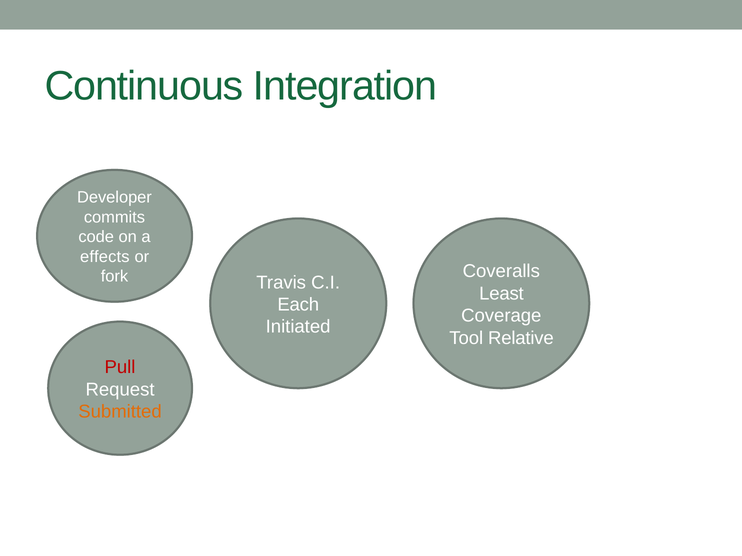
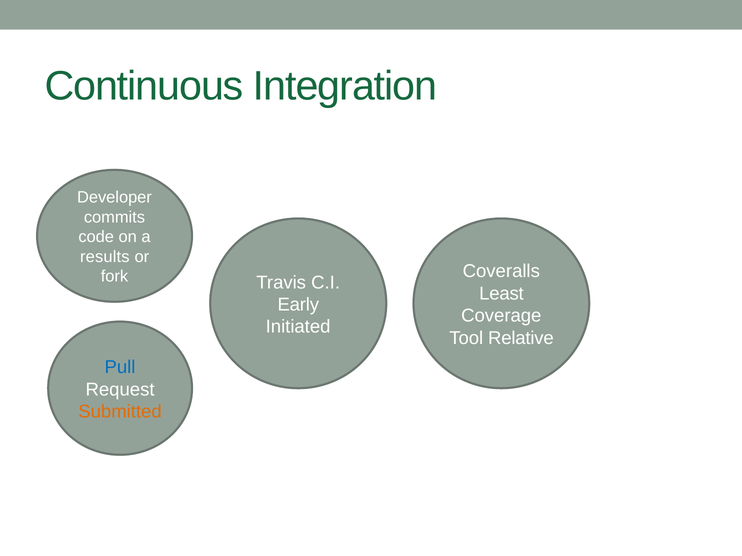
effects: effects -> results (105, 257)
Each: Each -> Early (298, 305)
Pull colour: red -> blue (120, 368)
